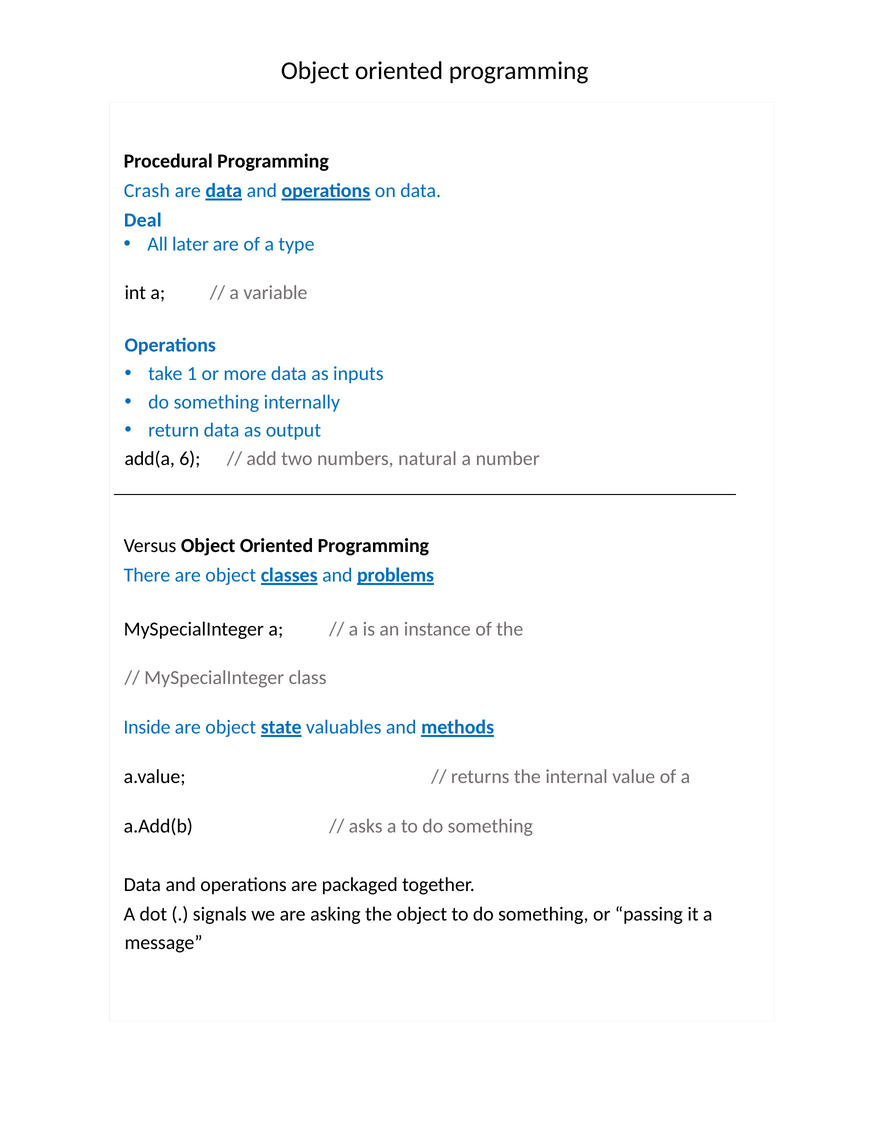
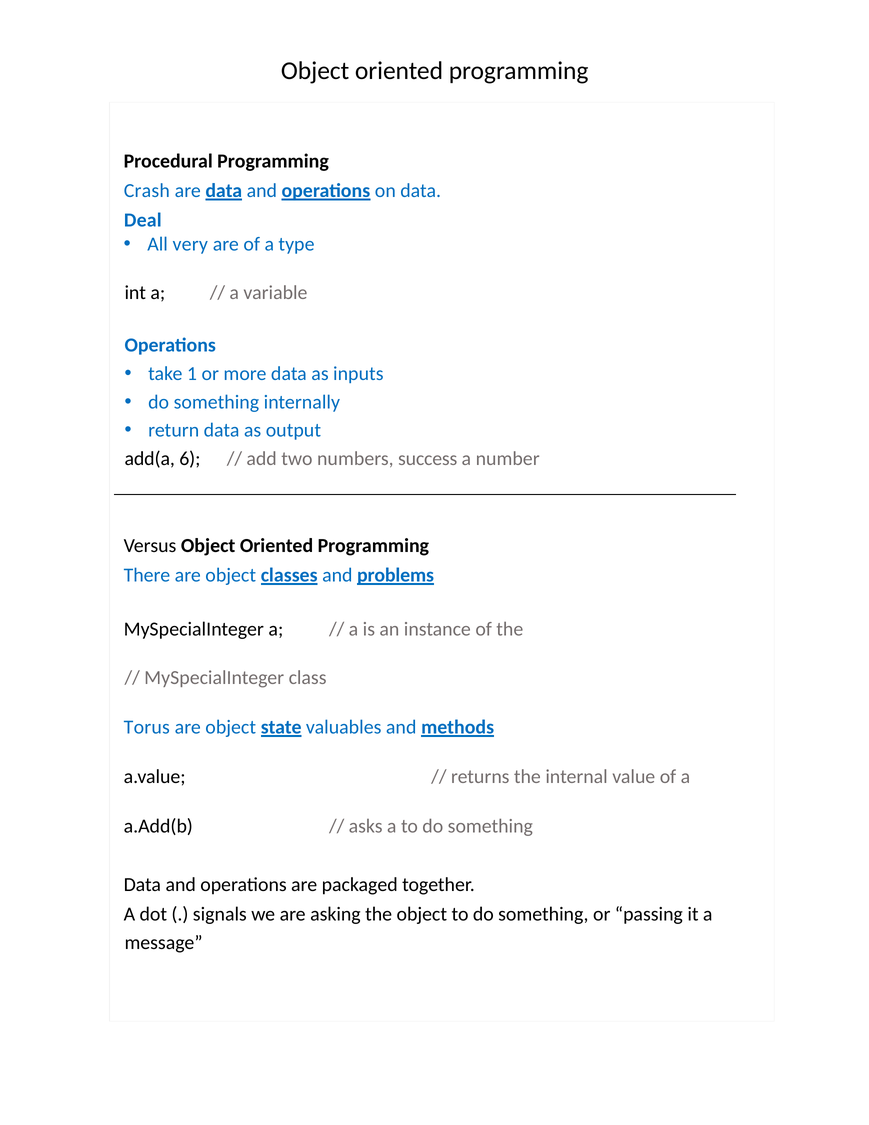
later: later -> very (190, 244)
natural: natural -> success (428, 459)
Inside: Inside -> Torus (147, 727)
